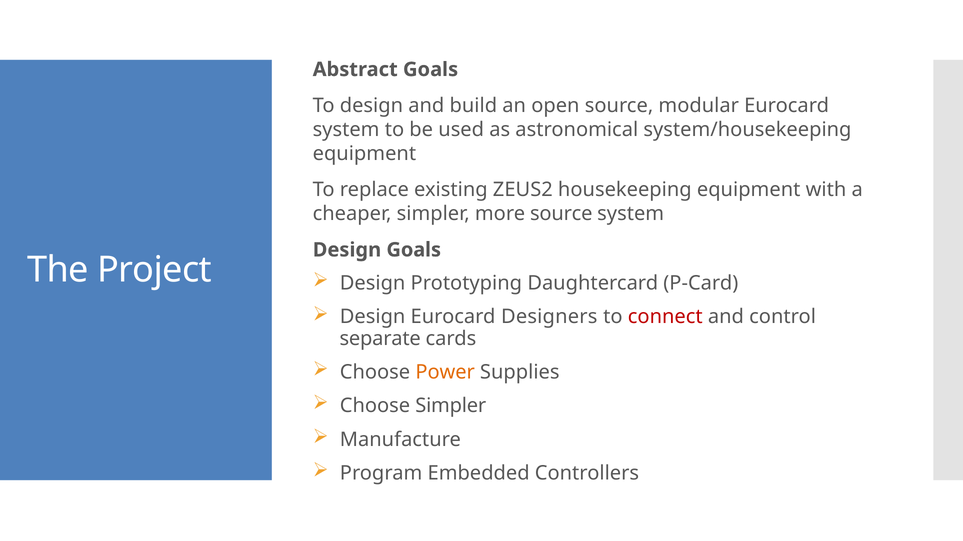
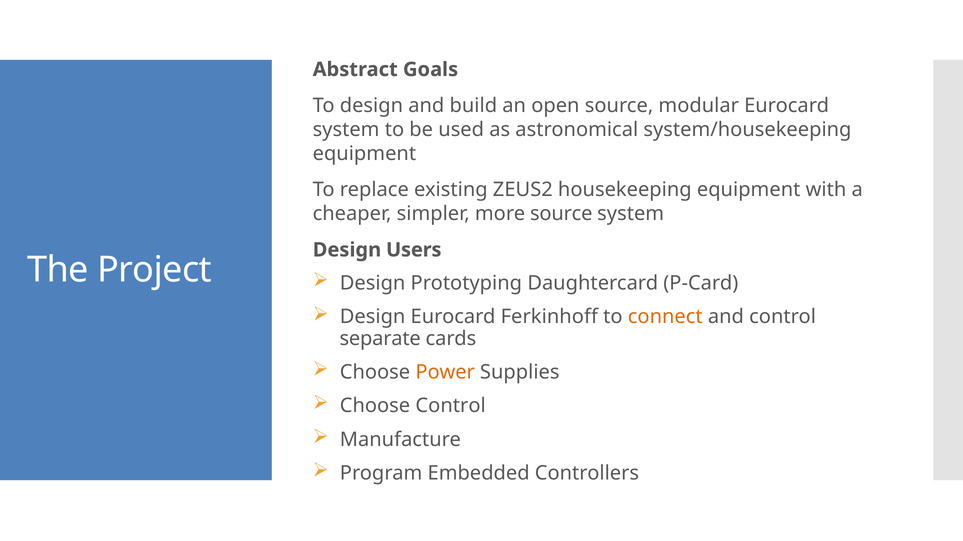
Design Goals: Goals -> Users (414, 250)
Designers: Designers -> Ferkinhoff (549, 317)
connect colour: red -> orange (665, 317)
Choose Simpler: Simpler -> Control (451, 406)
